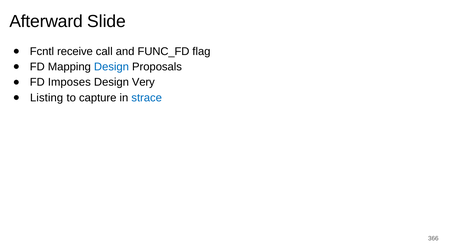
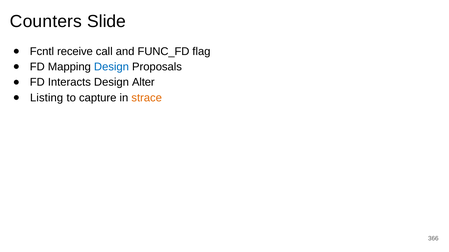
Afterward: Afterward -> Counters (46, 22)
Imposes: Imposes -> Interacts (69, 82)
Very: Very -> Alter (143, 82)
strace colour: blue -> orange (147, 98)
